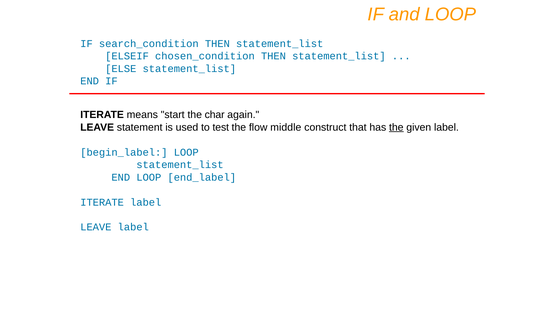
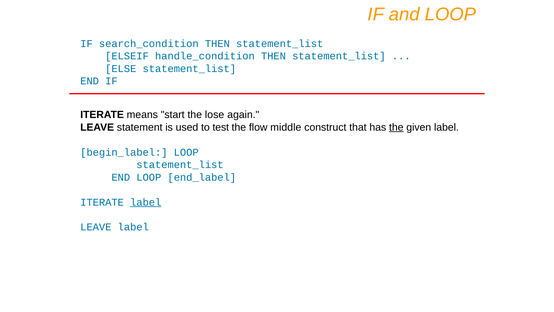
chosen_condition: chosen_condition -> handle_condition (205, 56)
char: char -> lose (215, 115)
label underline: none -> present (146, 202)
